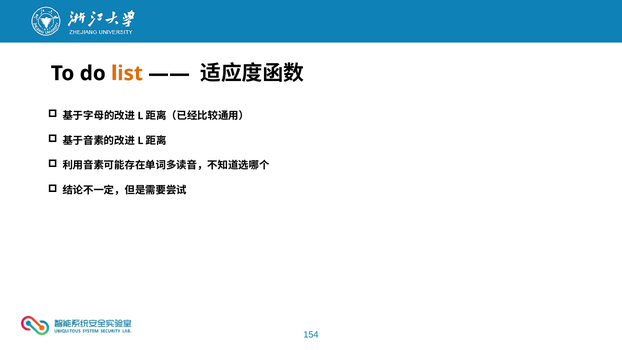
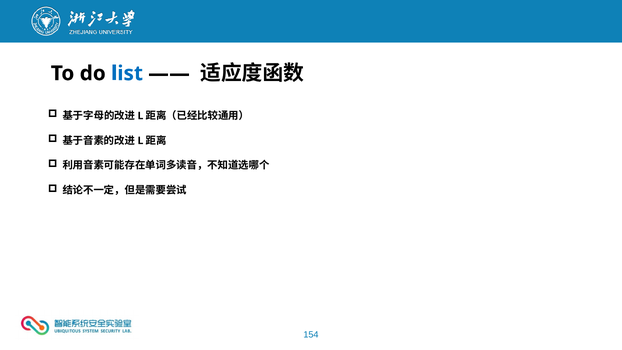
list colour: orange -> blue (127, 73)
